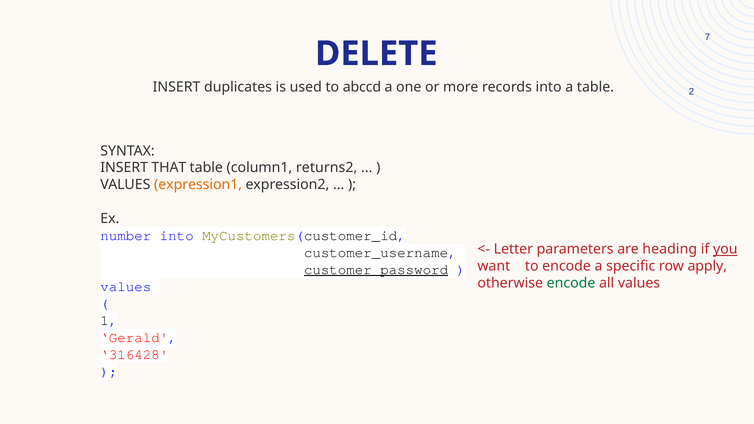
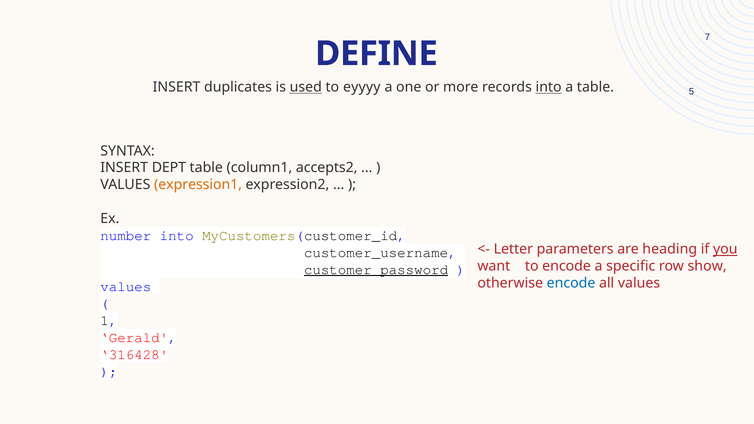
DELETE: DELETE -> DEFINE (376, 54)
used underline: none -> present (306, 87)
abccd: abccd -> eyyyy (362, 87)
into underline: none -> present (549, 87)
2: 2 -> 5 (691, 92)
THAT: THAT -> DEPT (169, 168)
returns2: returns2 -> accepts2 (327, 168)
apply: apply -> show (707, 266)
encode colour: green -> blue (571, 283)
